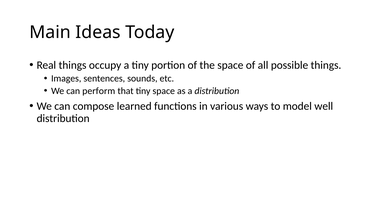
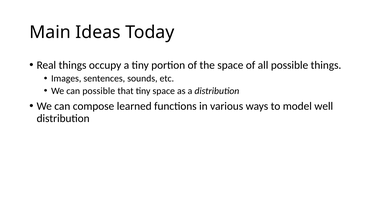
can perform: perform -> possible (99, 91)
